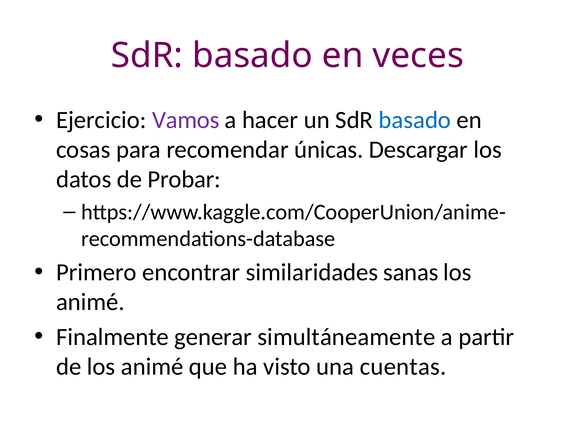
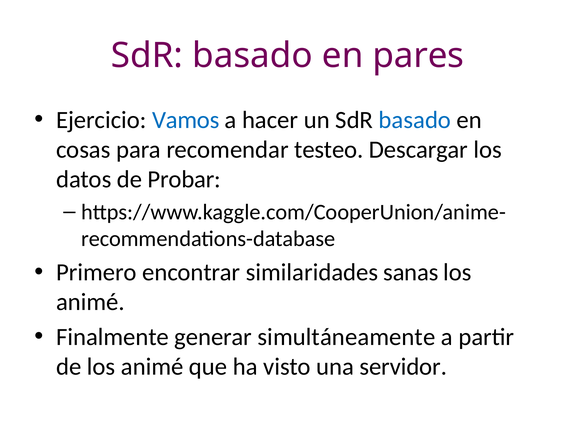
veces: veces -> pares (418, 56)
Vamos colour: purple -> blue (186, 120)
únicas: únicas -> testeo (329, 150)
cuentas: cuentas -> servidor (403, 367)
